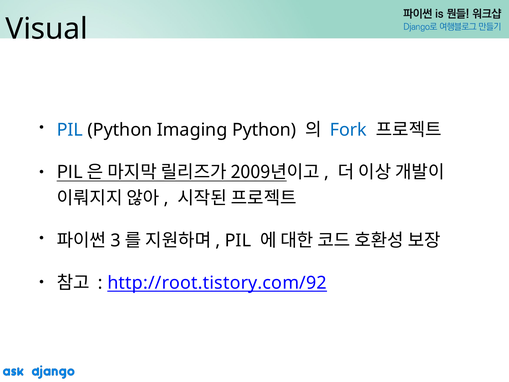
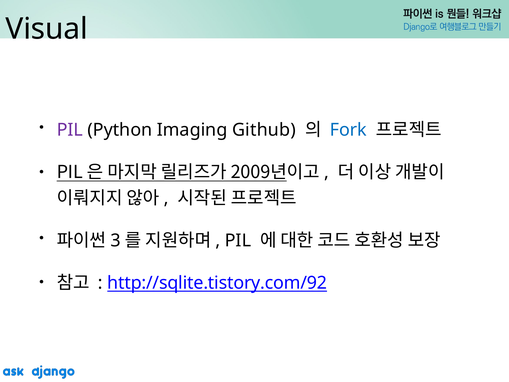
PIL colour: blue -> purple (70, 130)
Imaging Python: Python -> Github (264, 130)
http://root.tistory.com/92: http://root.tistory.com/92 -> http://sqlite.tistory.com/92 (217, 283)
